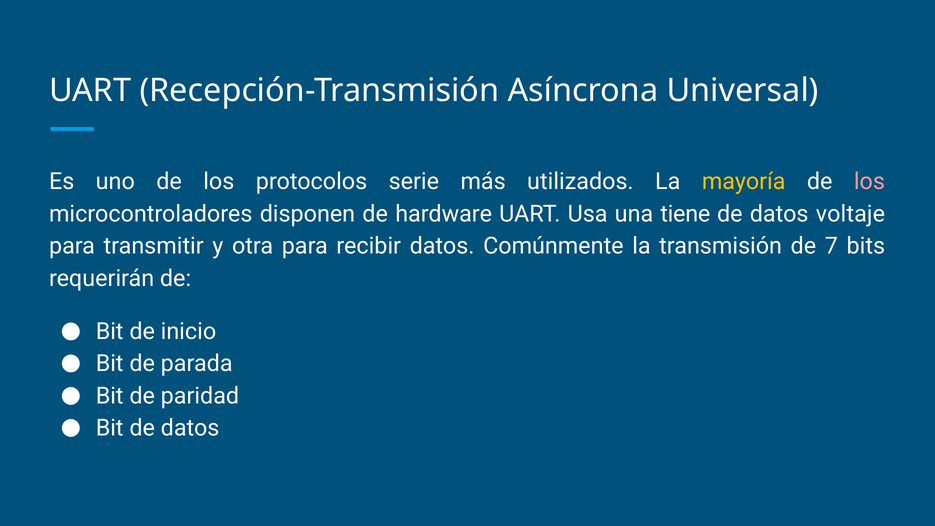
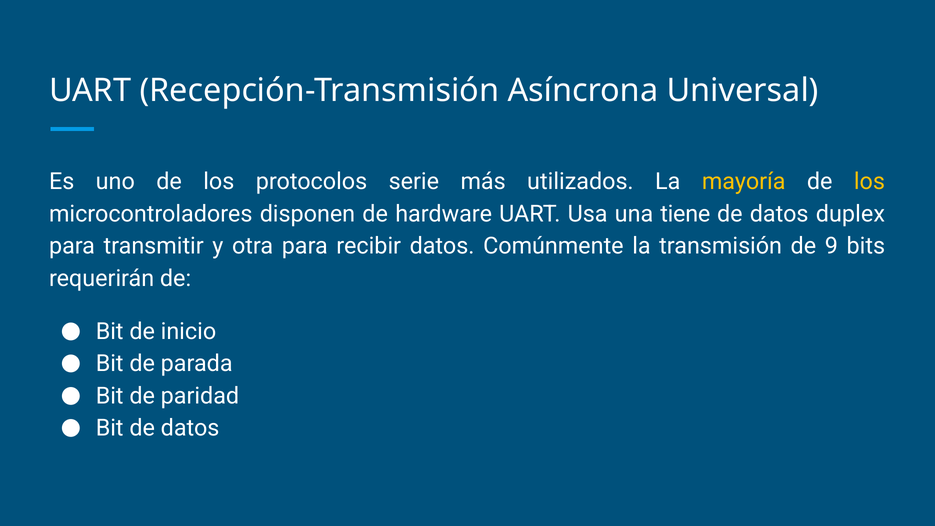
los colour: pink -> yellow (869, 182)
voltaje: voltaje -> duplex (850, 214)
7: 7 -> 9 (831, 246)
